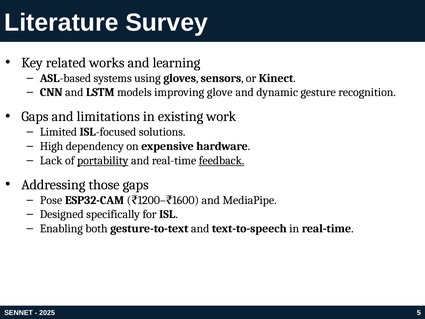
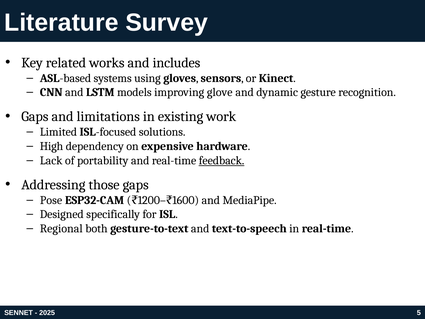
learning: learning -> includes (176, 63)
portability underline: present -> none (103, 160)
Enabling: Enabling -> Regional (61, 228)
